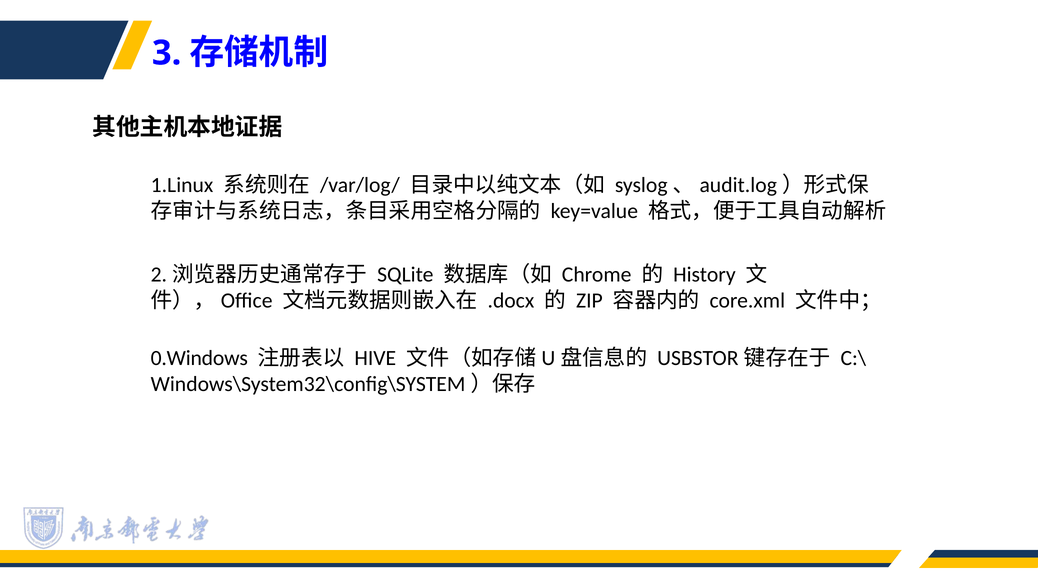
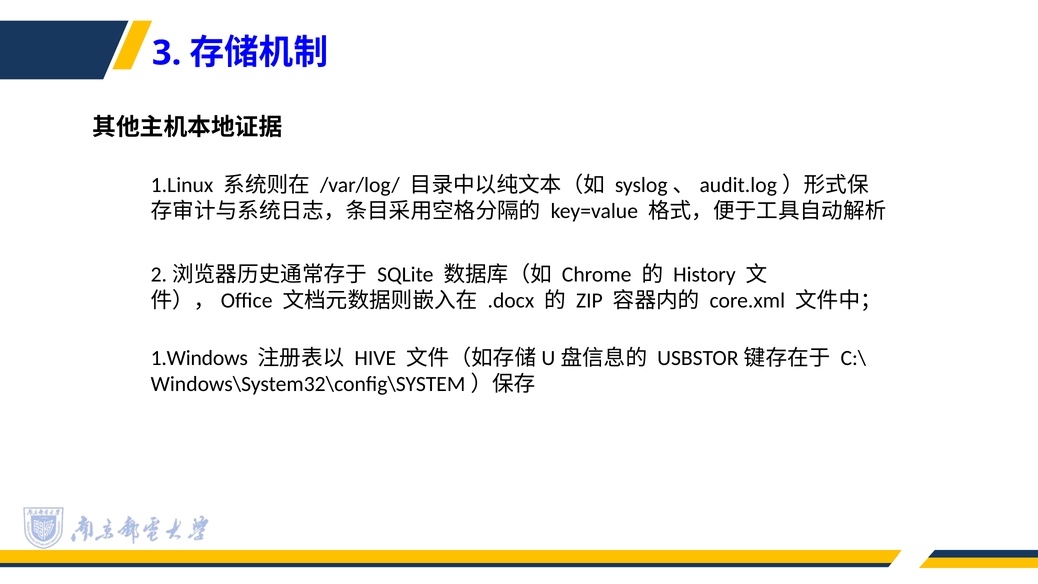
0.Windows: 0.Windows -> 1.Windows (199, 358)
